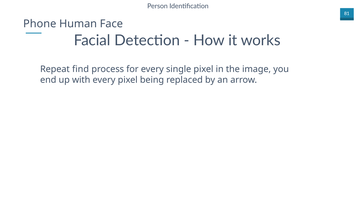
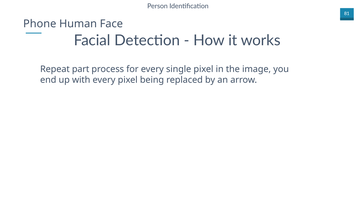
find: find -> part (81, 69)
